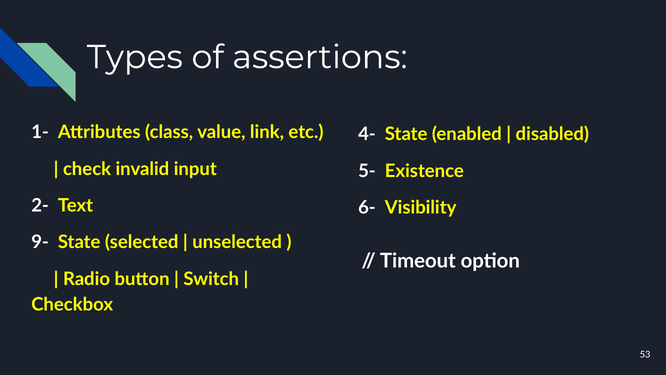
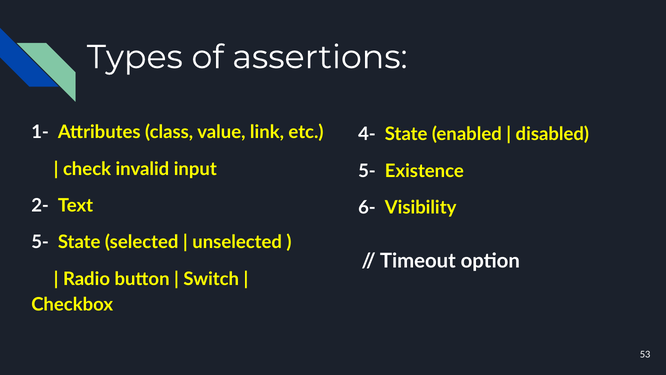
9-: 9- -> 5- (40, 242)
